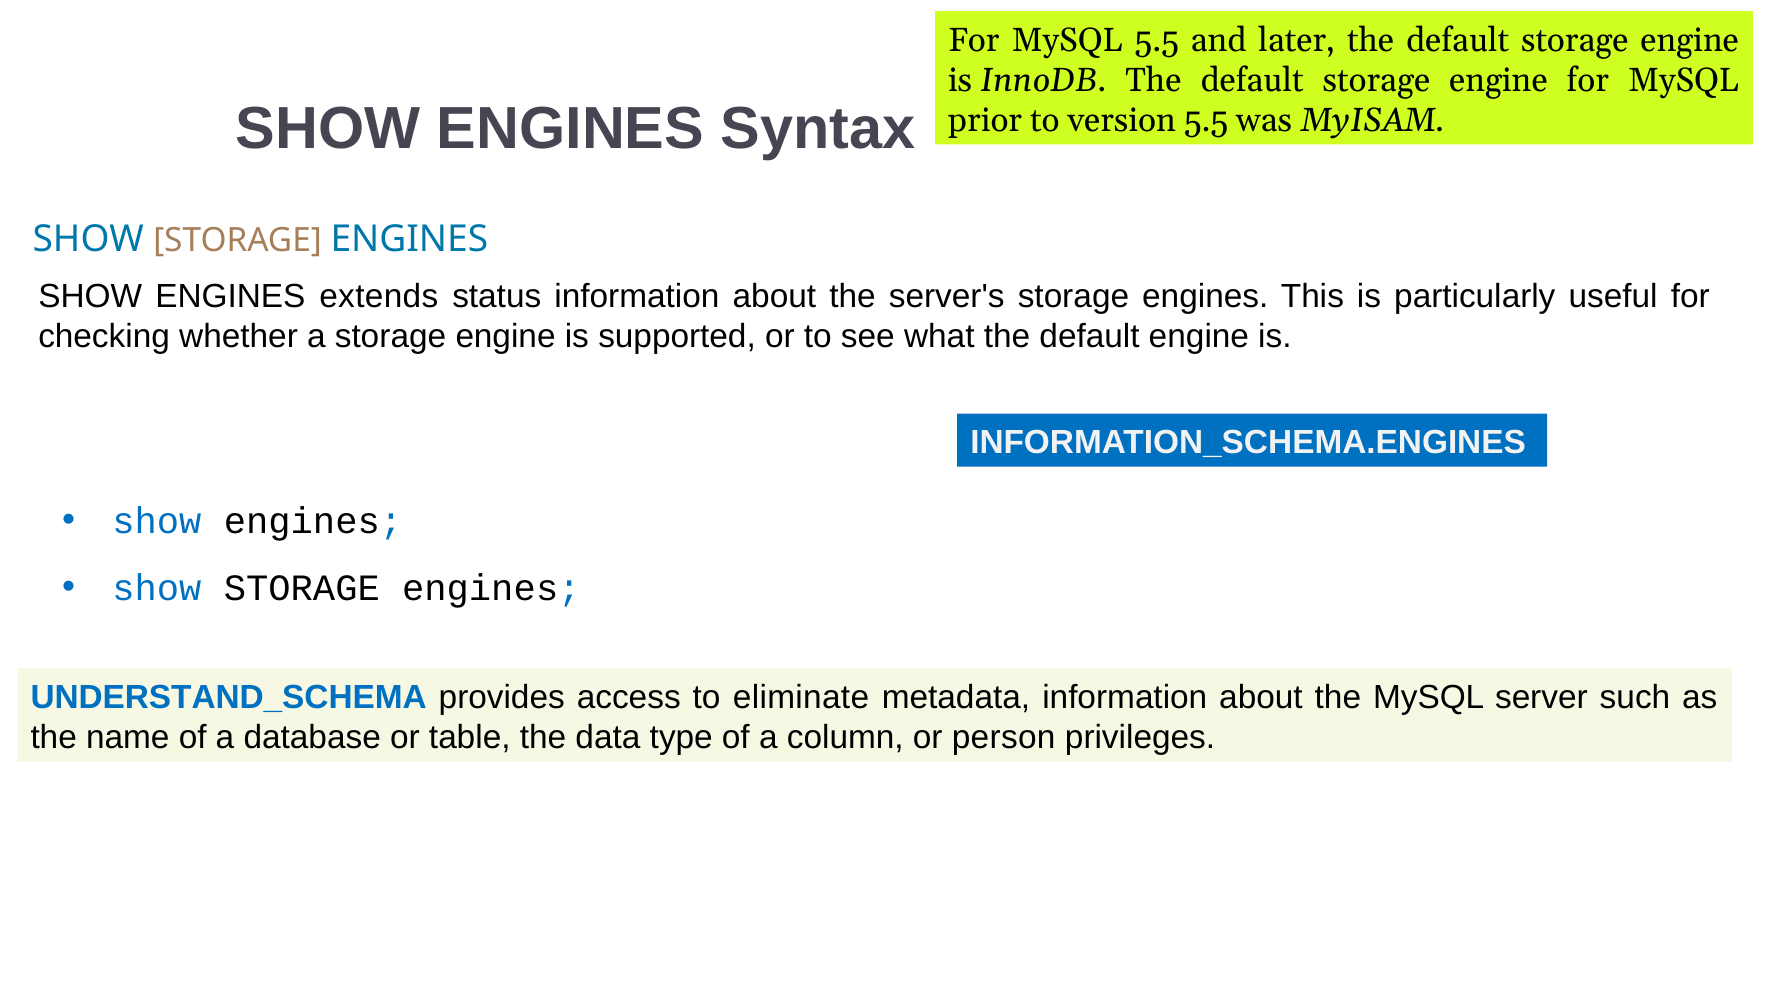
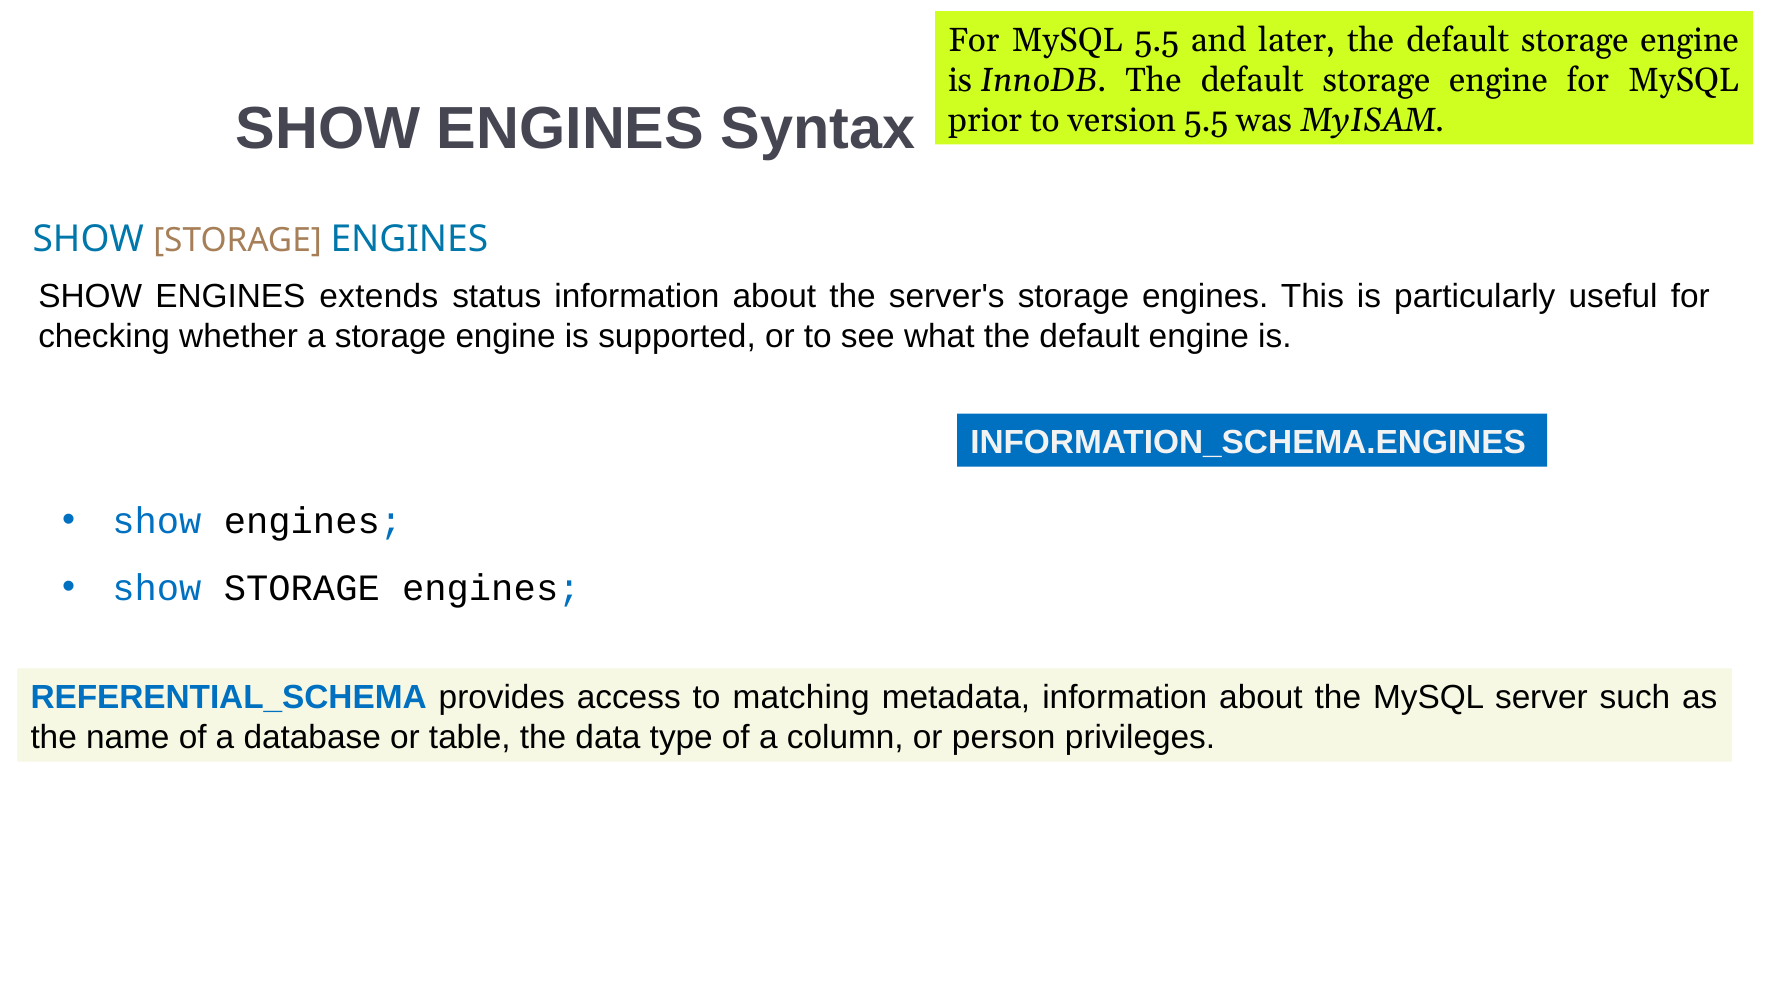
UNDERSTAND_SCHEMA: UNDERSTAND_SCHEMA -> REFERENTIAL_SCHEMA (229, 697)
eliminate: eliminate -> matching (801, 697)
